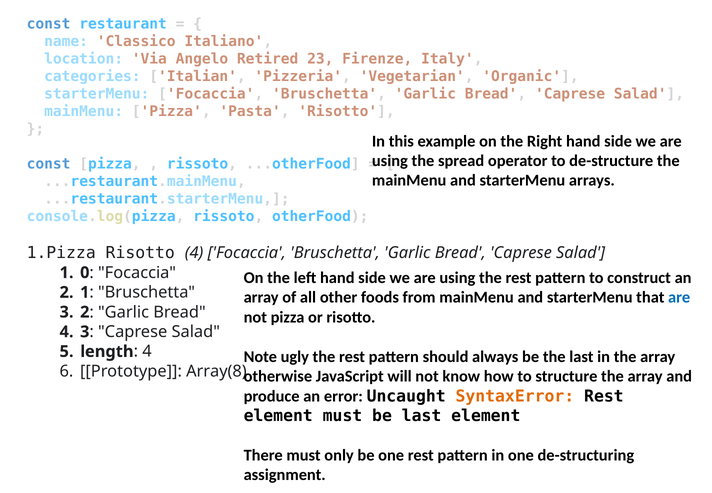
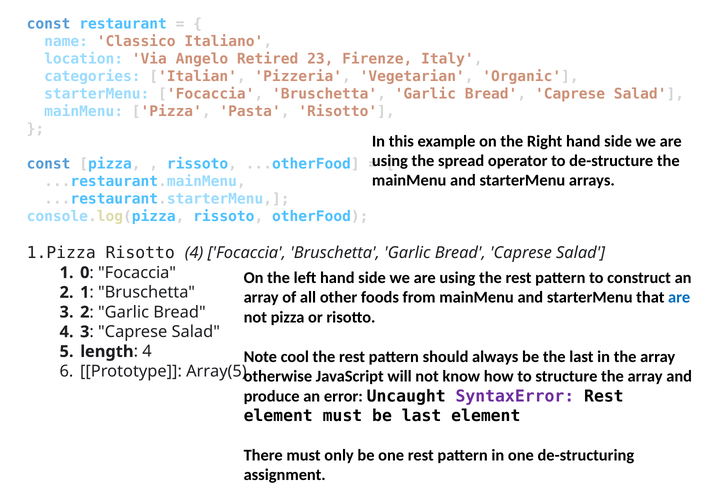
ugly: ugly -> cool (295, 357)
Array(8: Array(8 -> Array(5 (216, 371)
SyntaxError colour: orange -> purple (515, 396)
